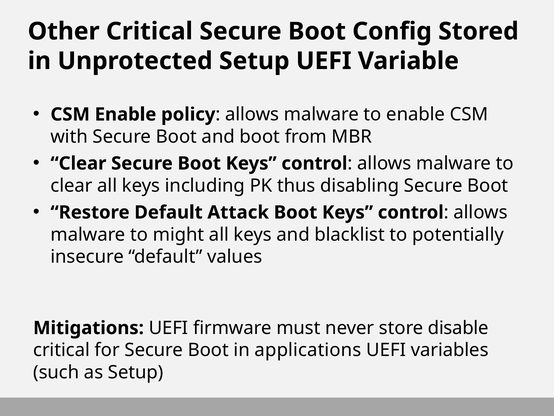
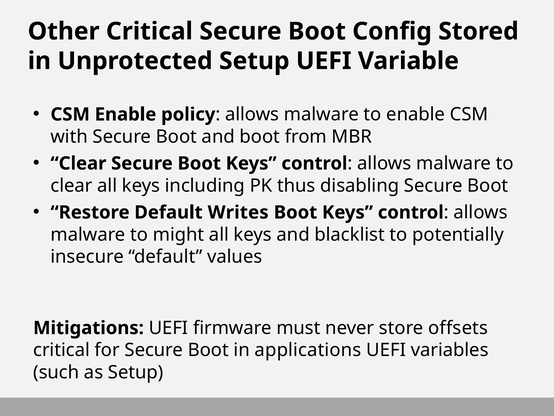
Attack: Attack -> Writes (238, 212)
disable: disable -> offsets (458, 328)
